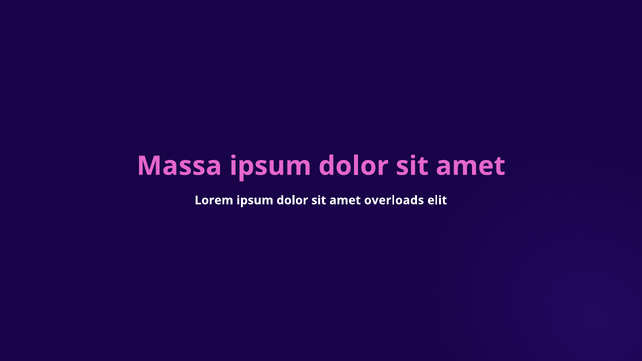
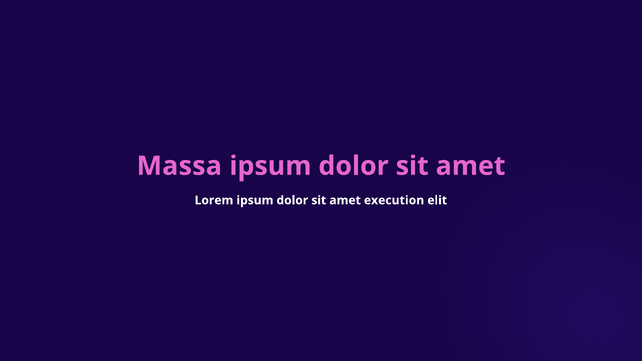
overloads: overloads -> execution (394, 200)
